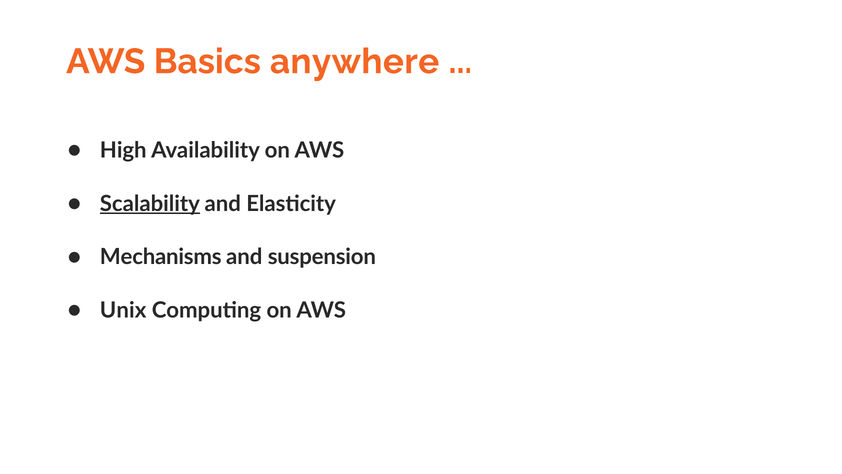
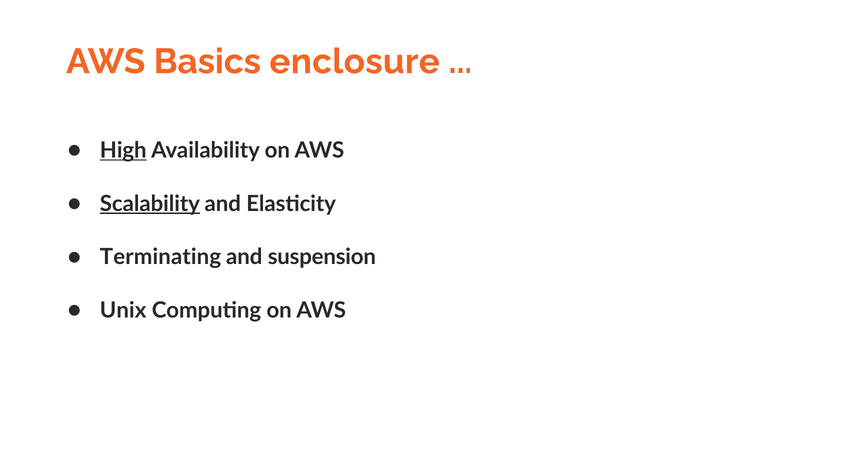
anywhere: anywhere -> enclosure (355, 62)
High underline: none -> present (123, 150)
Mechanisms: Mechanisms -> Terminating (160, 257)
